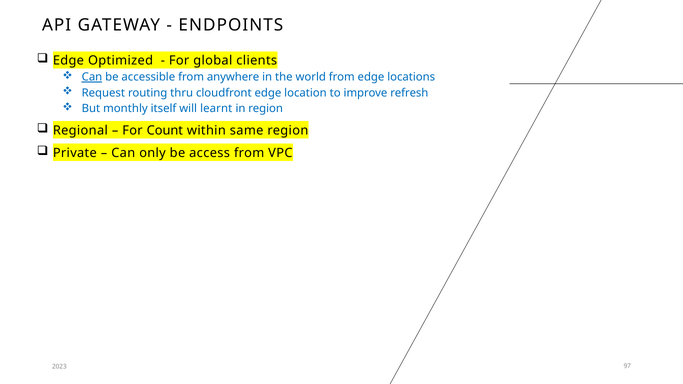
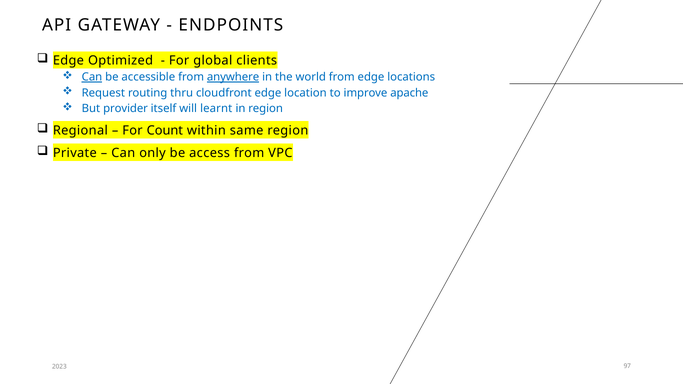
anywhere underline: none -> present (233, 77)
refresh: refresh -> apache (409, 93)
monthly: monthly -> provider (126, 109)
